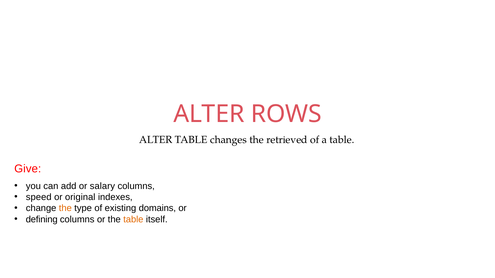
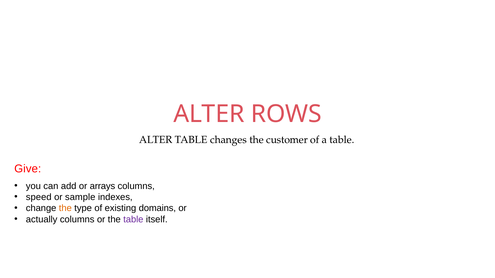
retrieved: retrieved -> customer (287, 140)
salary: salary -> arrays (102, 186)
original: original -> sample (80, 197)
defining: defining -> actually (42, 220)
table colour: orange -> purple (133, 220)
